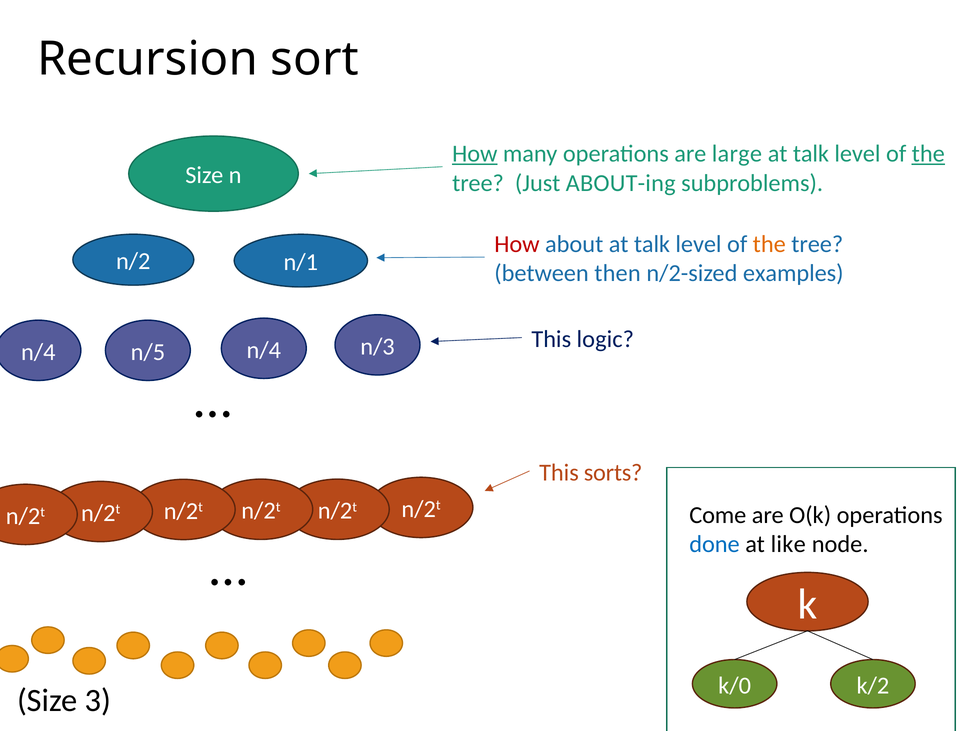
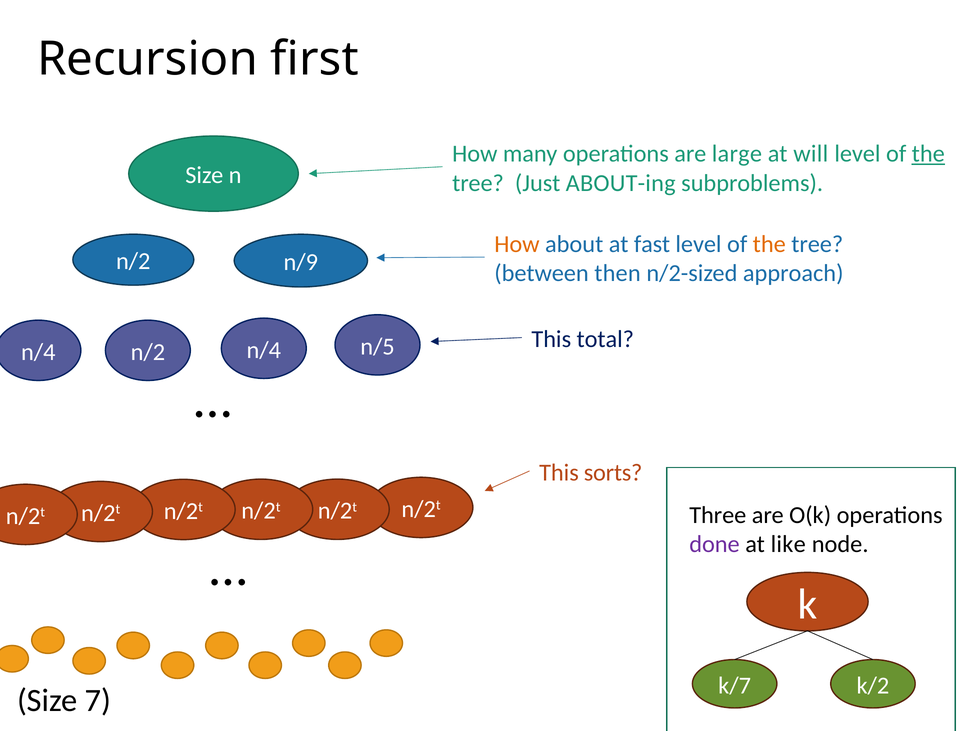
sort: sort -> first (315, 59)
How underline: present -> none (475, 154)
talk: talk -> will (811, 154)
How colour: red -> orange (517, 244)
about at talk: talk -> fast (652, 244)
n/1: n/1 -> n/9 (301, 262)
examples: examples -> approach (793, 274)
logic: logic -> total (605, 339)
n/3: n/3 -> n/5 (377, 347)
n/5: n/5 -> n/2 (148, 352)
Come: Come -> Three (718, 515)
done colour: blue -> purple (714, 544)
k/0: k/0 -> k/7 (735, 686)
3: 3 -> 7 (98, 701)
